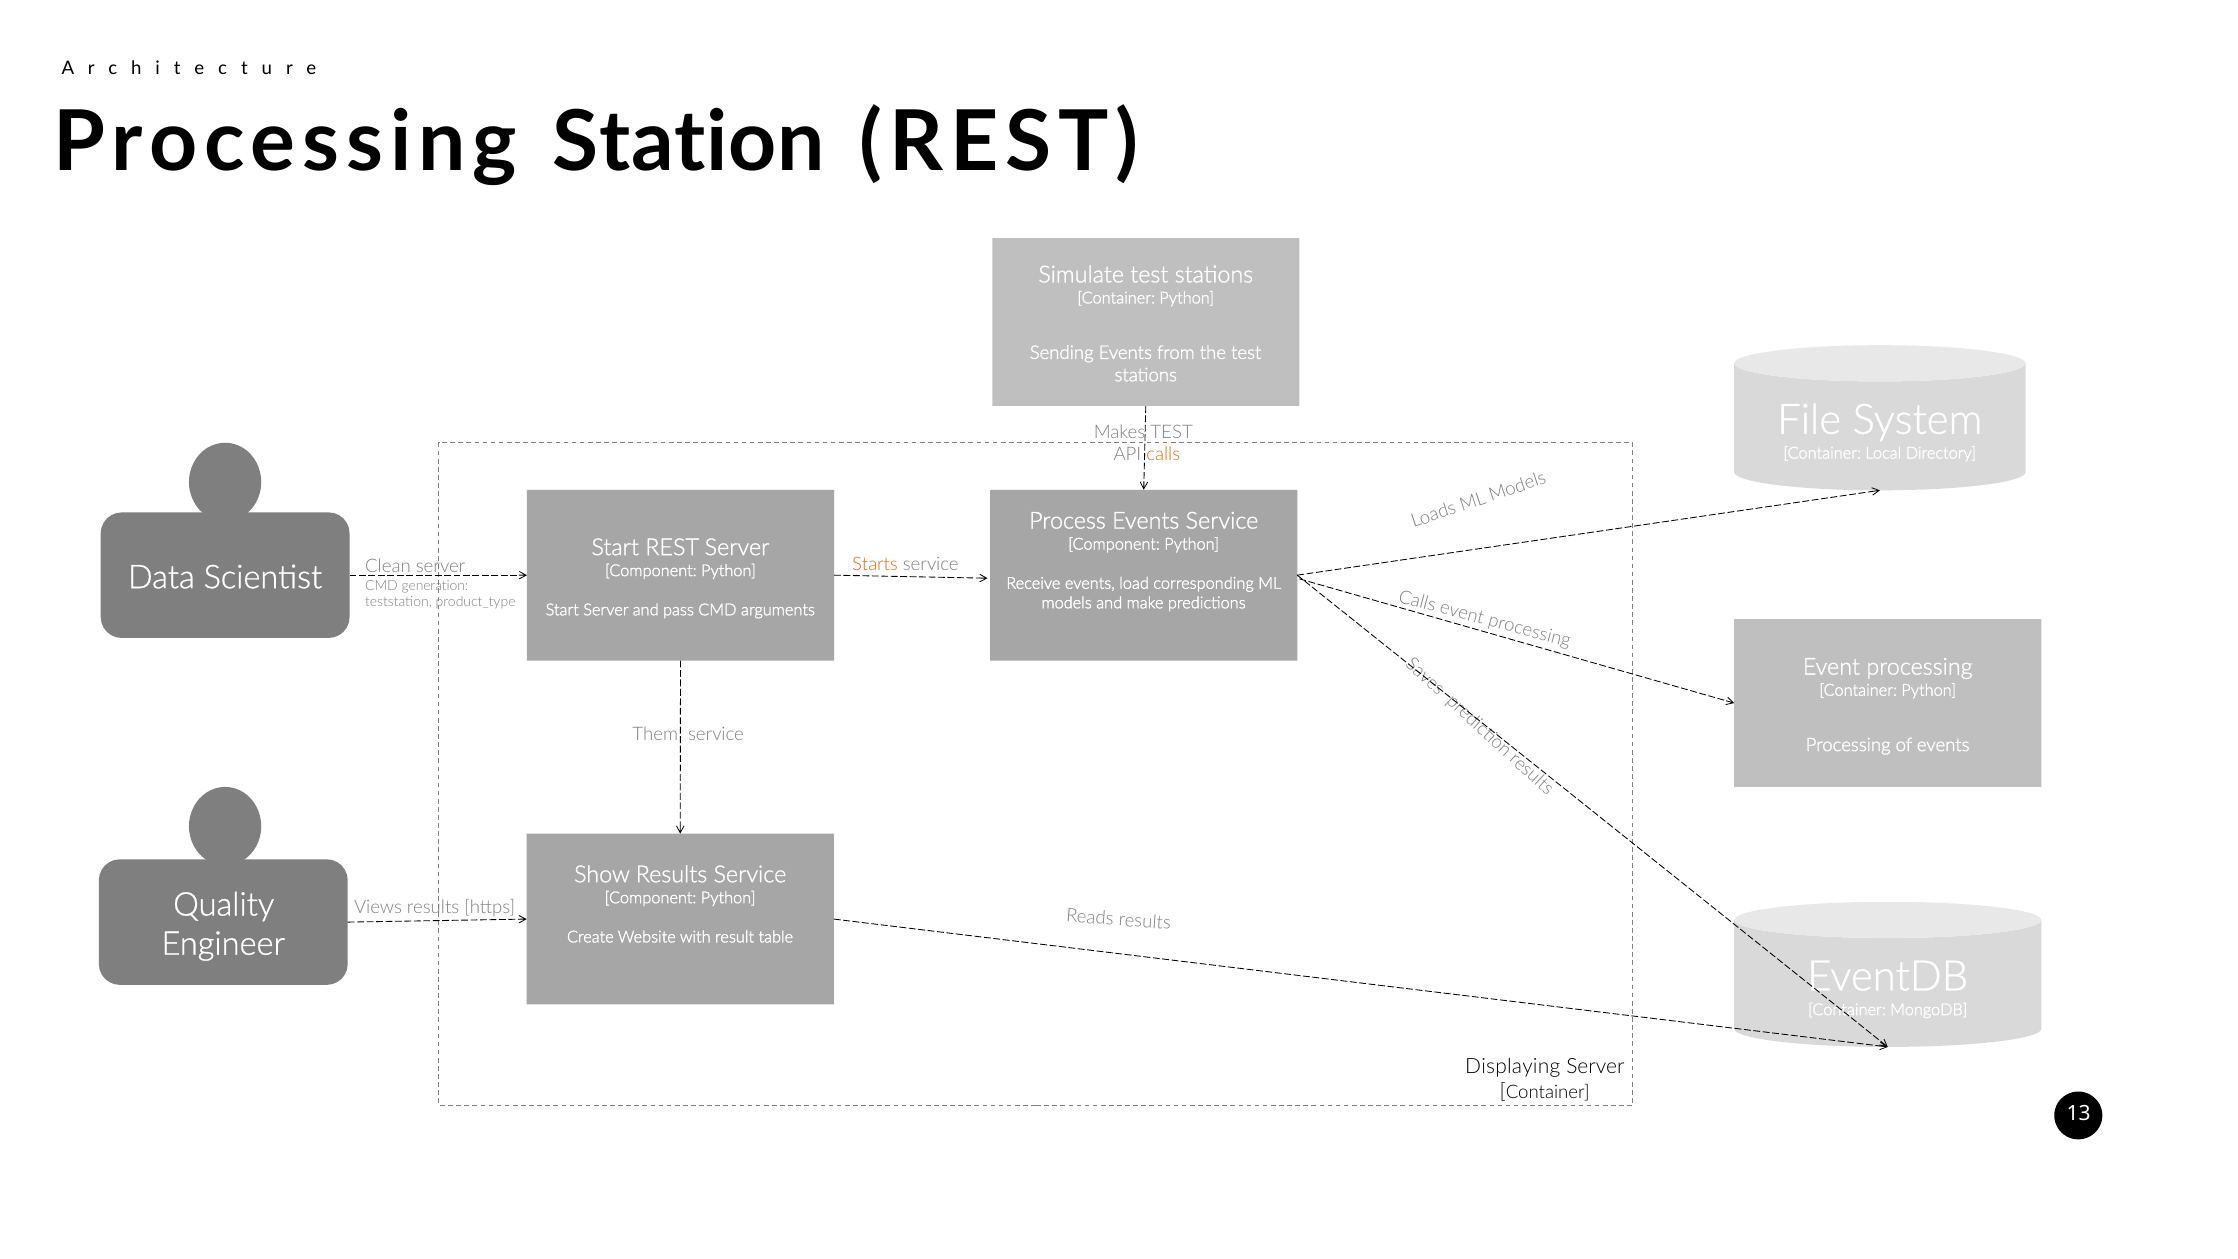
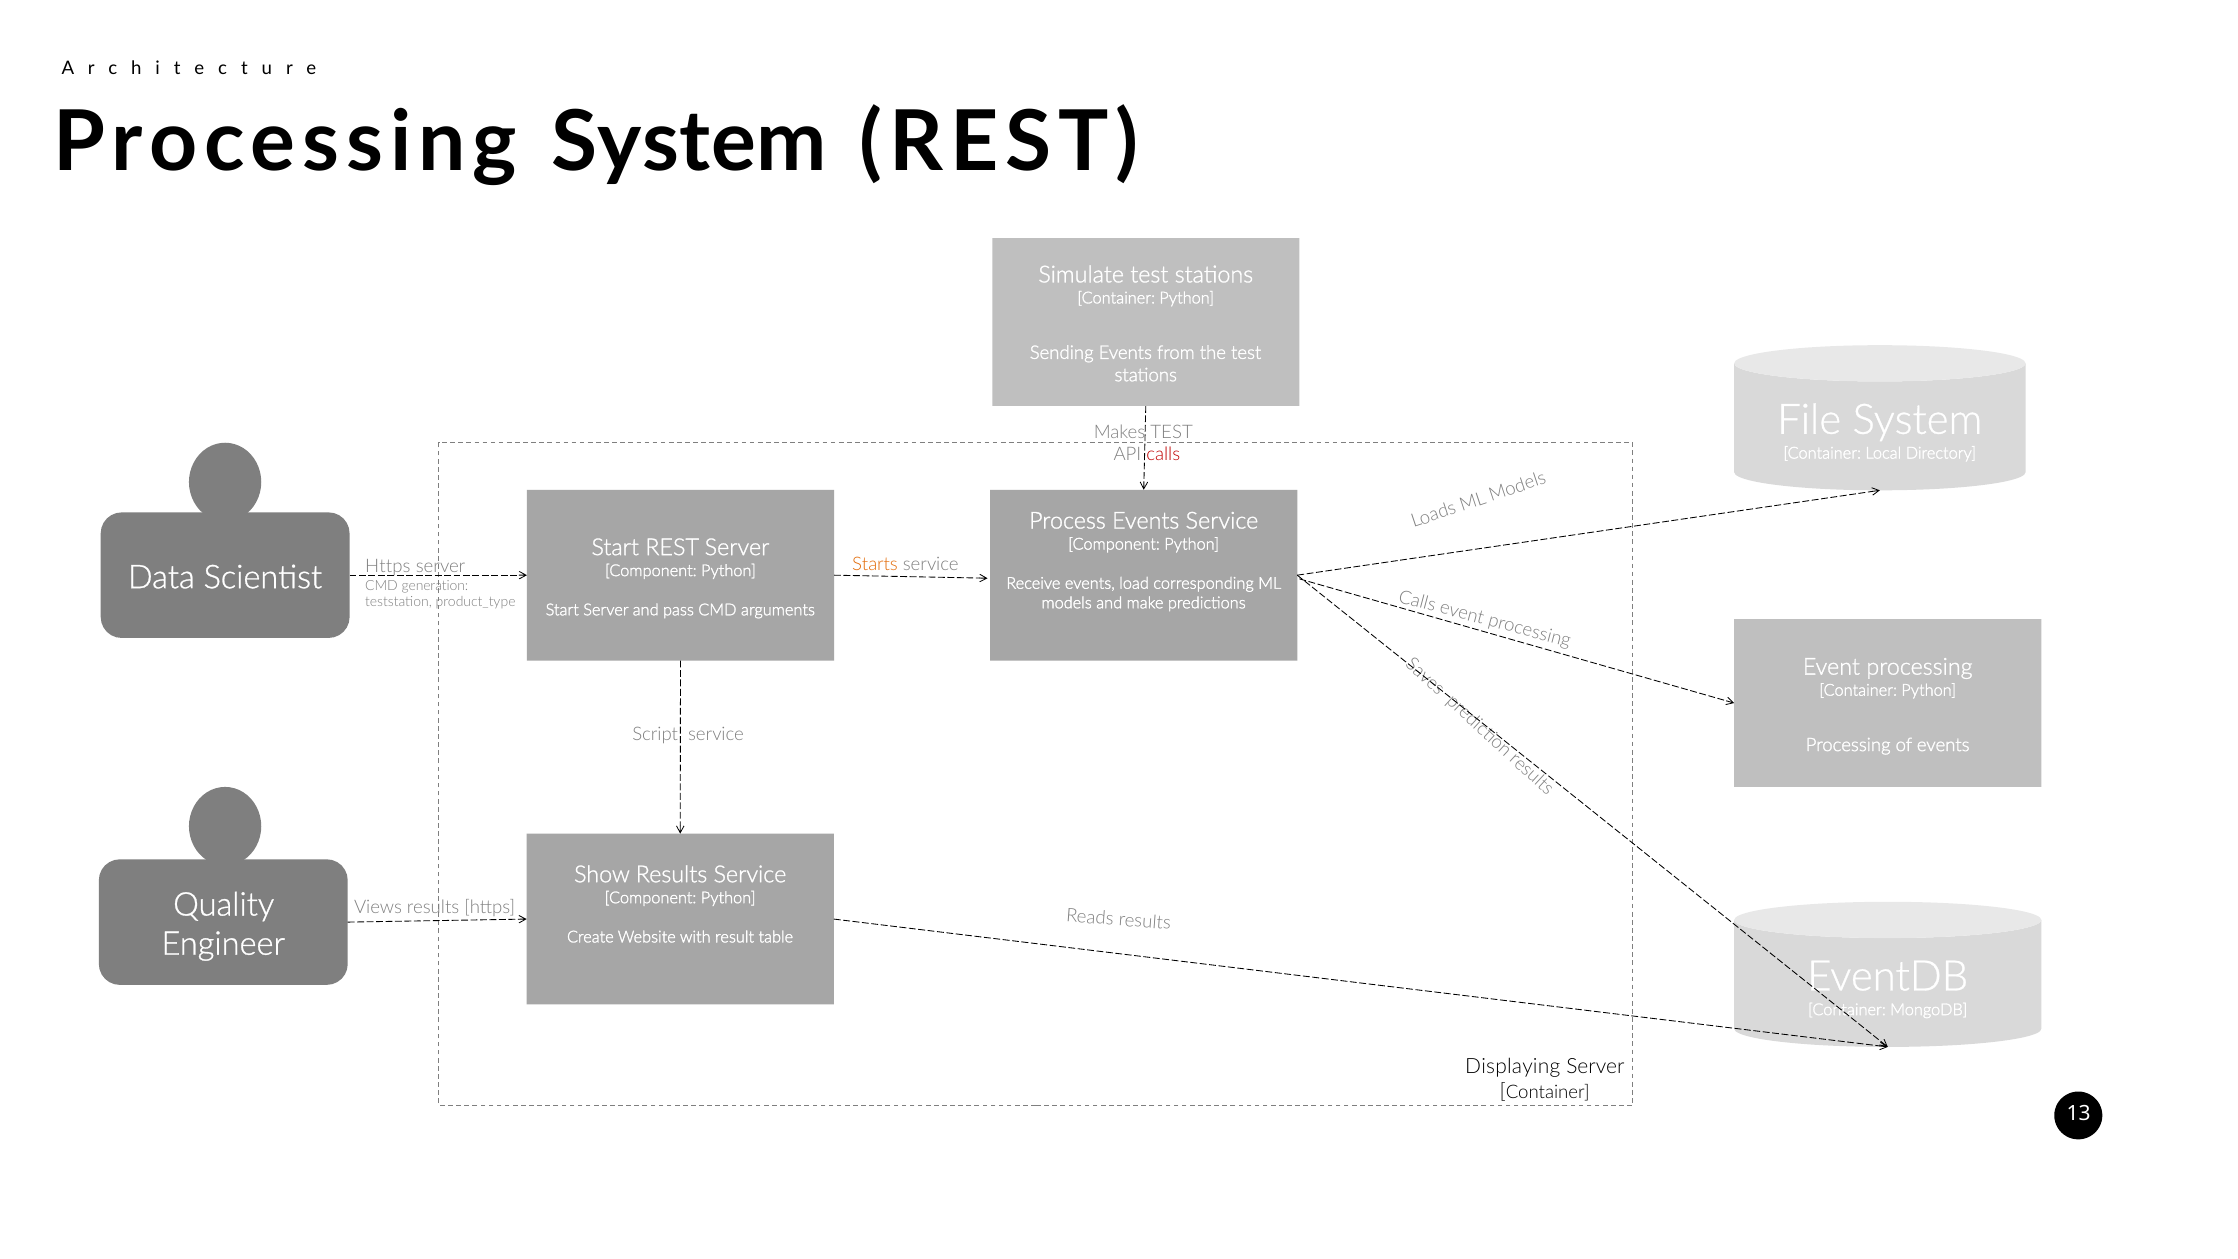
Processing Station: Station -> System (689, 143)
calls colour: orange -> red (1163, 455)
Clean: Clean -> Https (388, 566)
Them: Them -> Script (655, 735)
